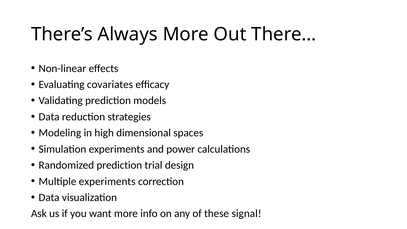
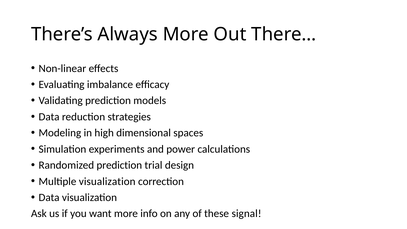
covariates: covariates -> imbalance (110, 84)
Multiple experiments: experiments -> visualization (107, 181)
